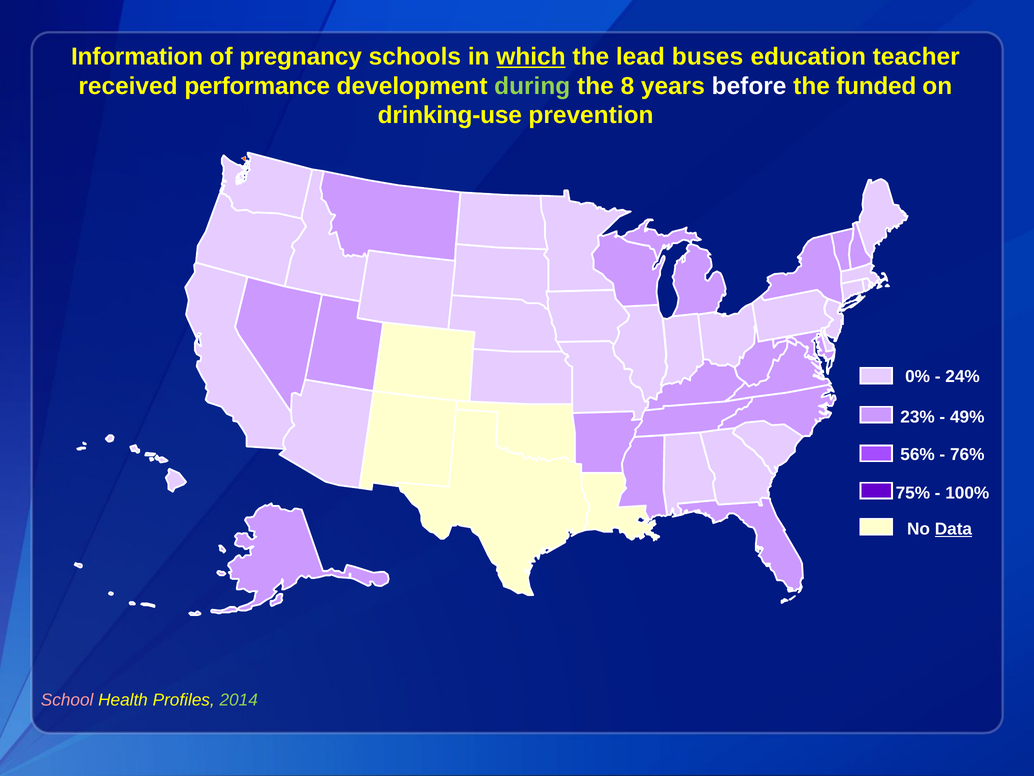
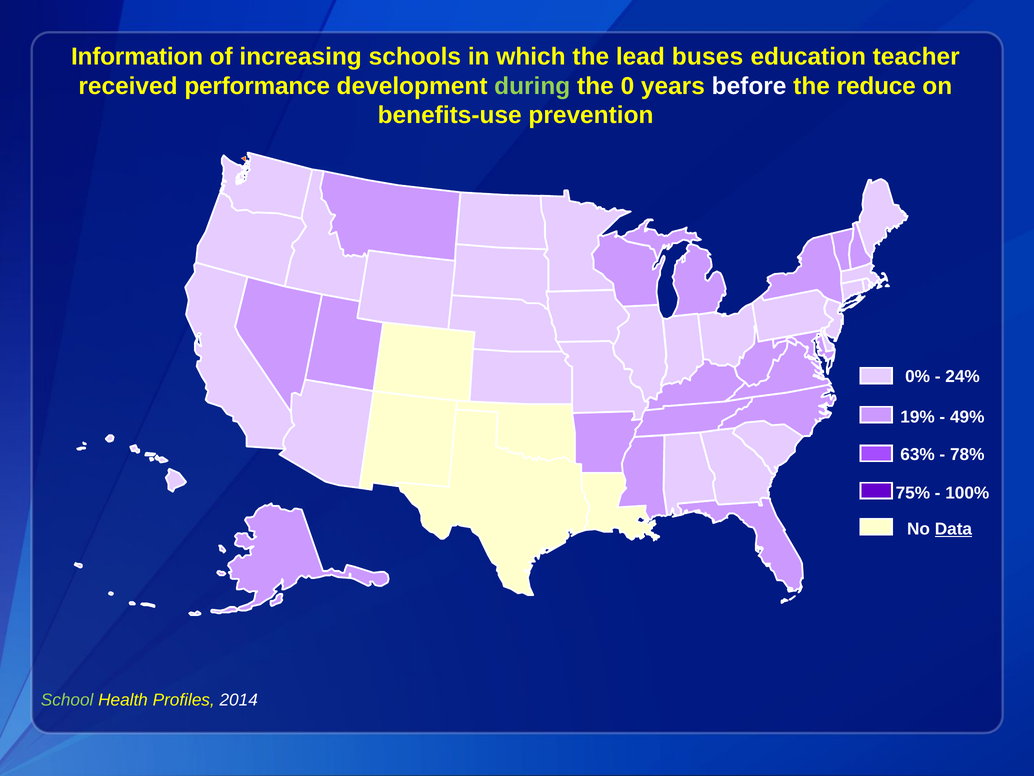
pregnancy: pregnancy -> increasing (301, 57)
which underline: present -> none (531, 57)
8: 8 -> 0 (627, 86)
funded: funded -> reduce (876, 86)
drinking-use: drinking-use -> benefits-use (450, 115)
23%: 23% -> 19% (918, 417)
56%: 56% -> 63% (918, 454)
76%: 76% -> 78% (967, 454)
School colour: pink -> light green (67, 699)
2014 colour: light green -> white (239, 699)
